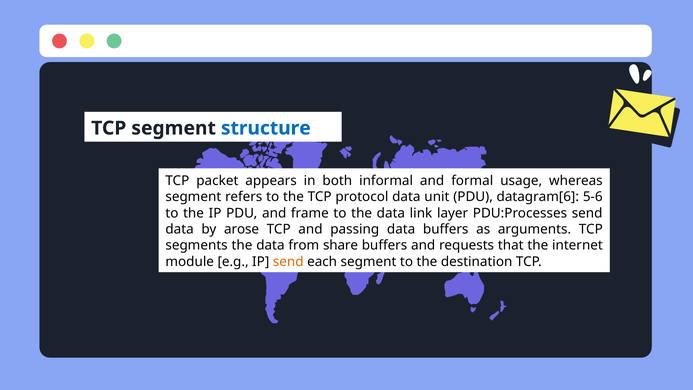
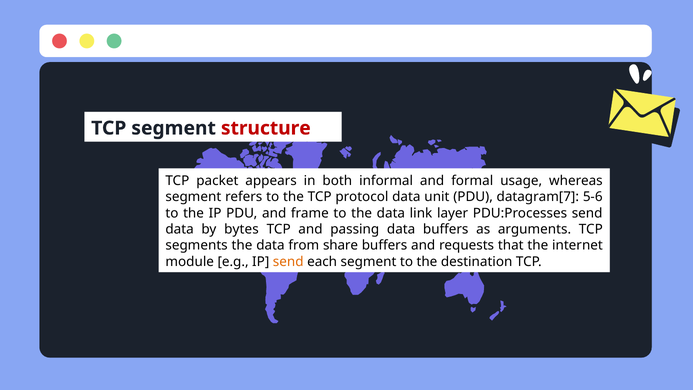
structure colour: blue -> red (266, 128)
datagram[6: datagram[6 -> datagram[7 (538, 197)
arose: arose -> bytes (241, 229)
